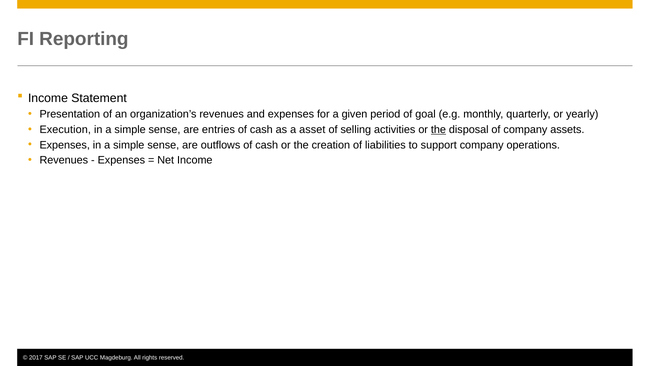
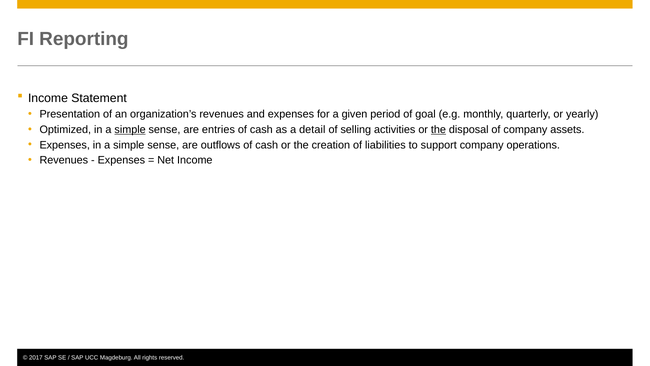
Execution: Execution -> Optimized (65, 130)
simple underline: none -> present (130, 130)
asset: asset -> detail (312, 130)
